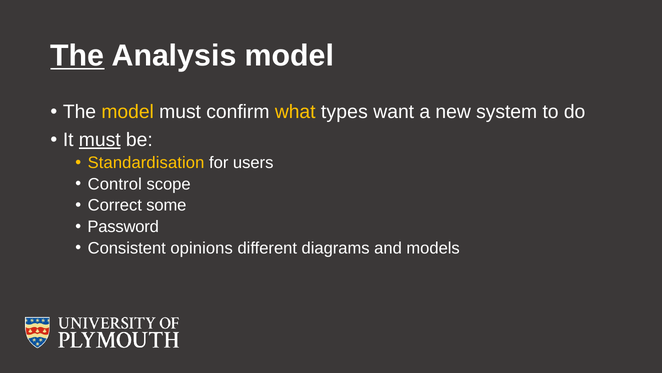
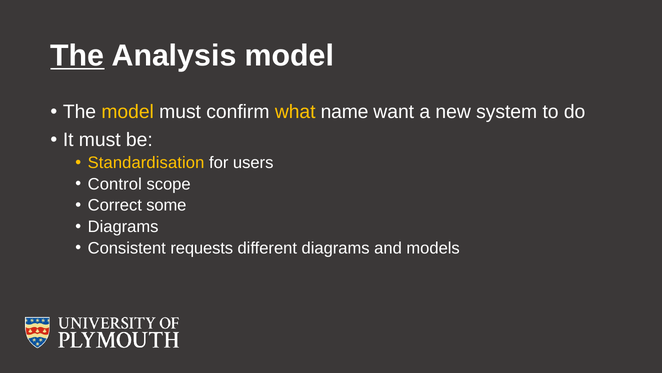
types: types -> name (345, 112)
must underline: present -> none (100, 140)
Password: Password -> Diagrams (123, 226)
opinions: opinions -> requests (202, 248)
